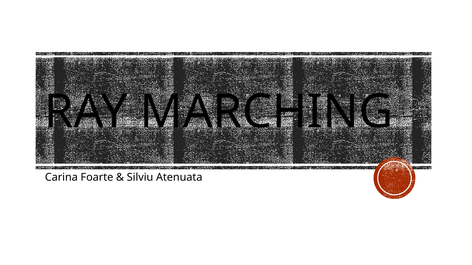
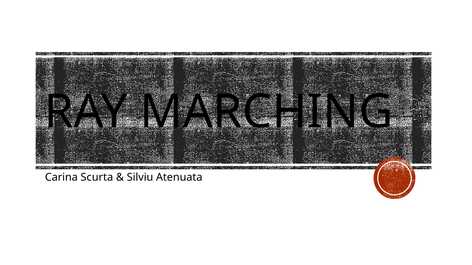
Foarte: Foarte -> Scurta (97, 177)
